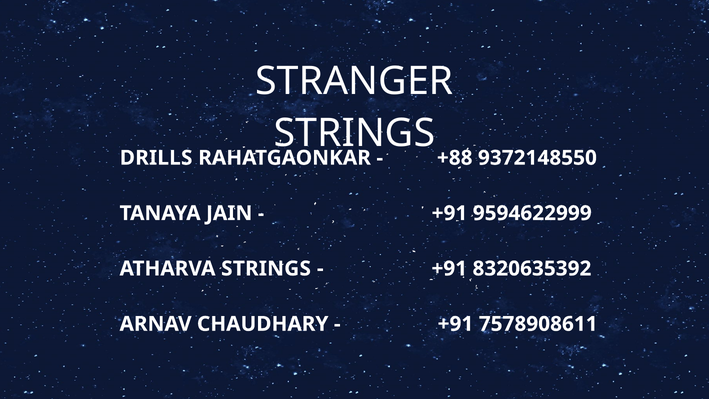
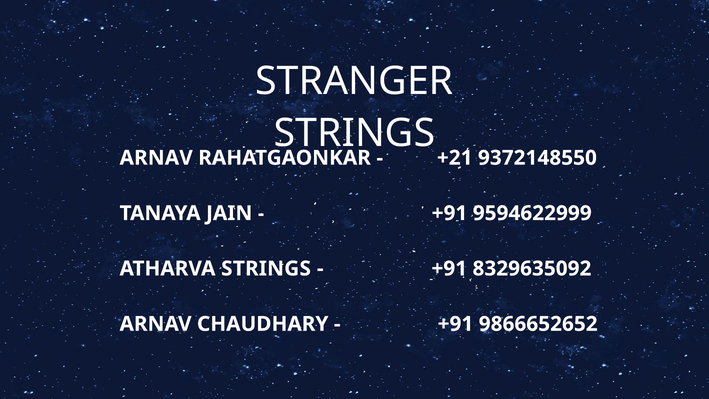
DRILLS: DRILLS -> ARNAV (156, 158)
+88: +88 -> +21 (455, 158)
8320635392: 8320635392 -> 8329635092 (532, 268)
7578908611: 7578908611 -> 9866652652 (538, 324)
